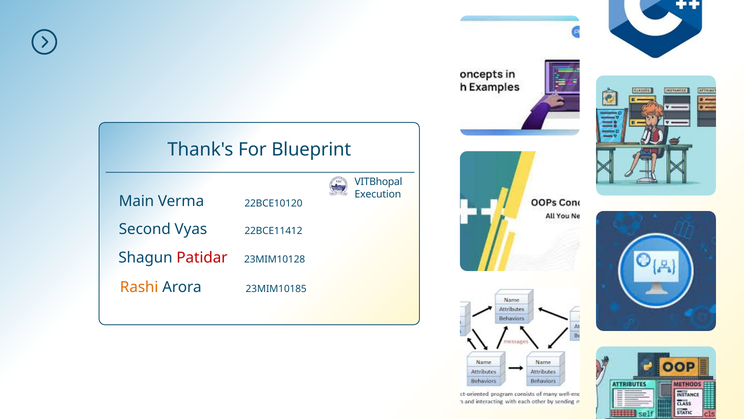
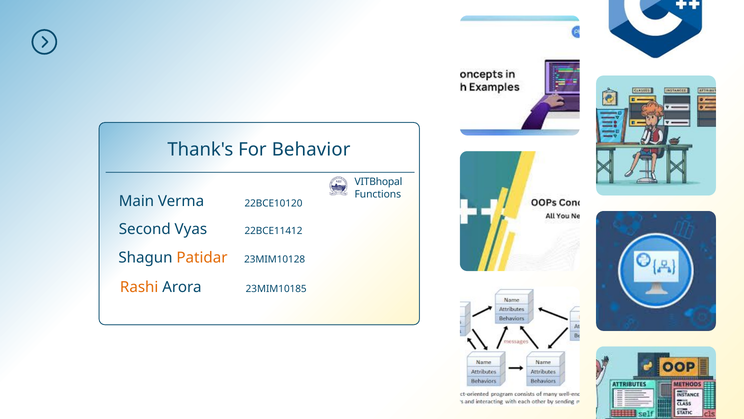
Blueprint: Blueprint -> Behavior (311, 150)
Execution: Execution -> Functions (378, 194)
Patidar colour: red -> orange (202, 257)
